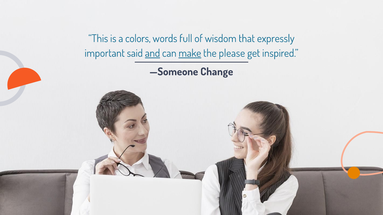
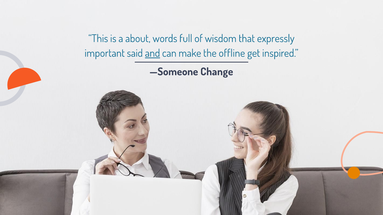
colors: colors -> about (138, 39)
make underline: present -> none (190, 53)
please: please -> offline (232, 53)
